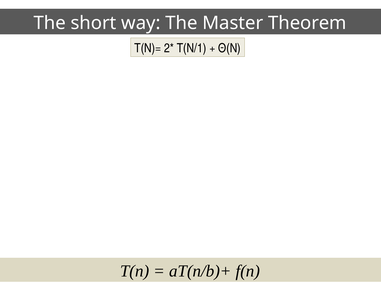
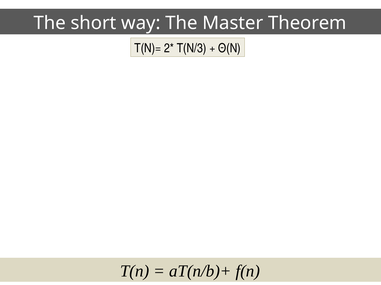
T(N/1: T(N/1 -> T(N/3 (192, 48)
